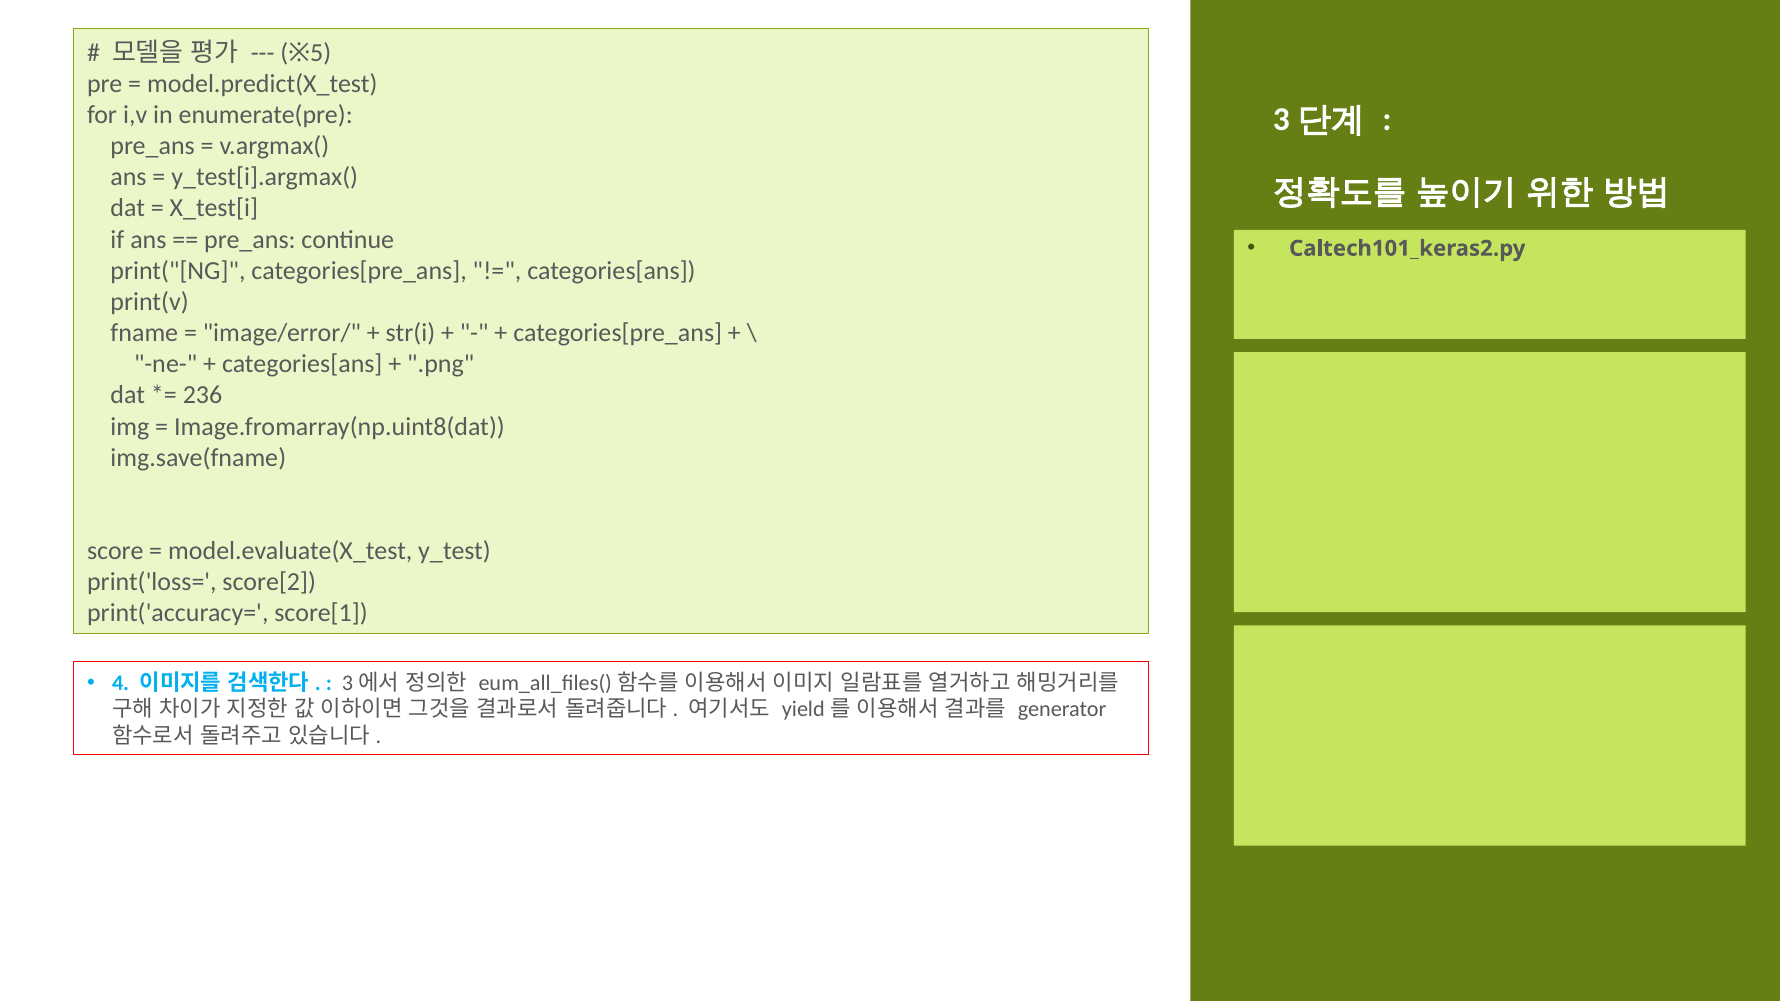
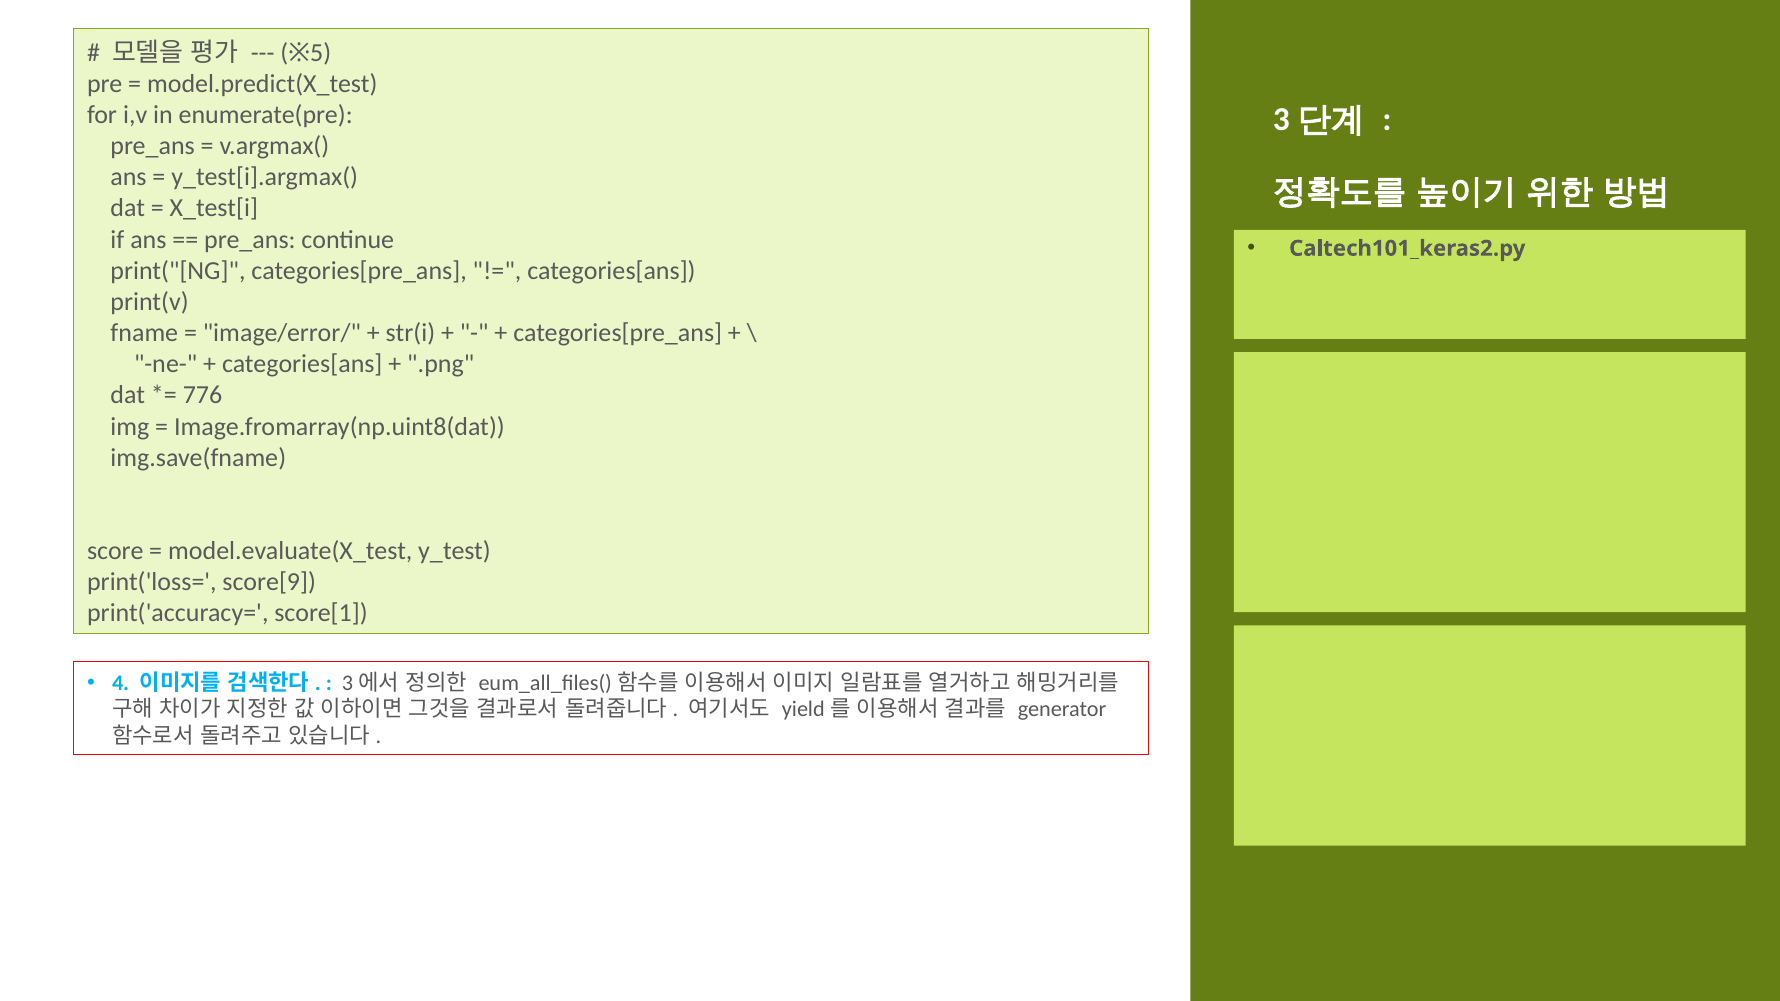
236: 236 -> 776 (202, 395)
score[2: score[2 -> score[9 (269, 582)
